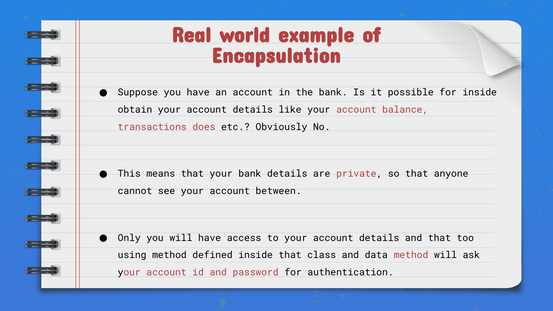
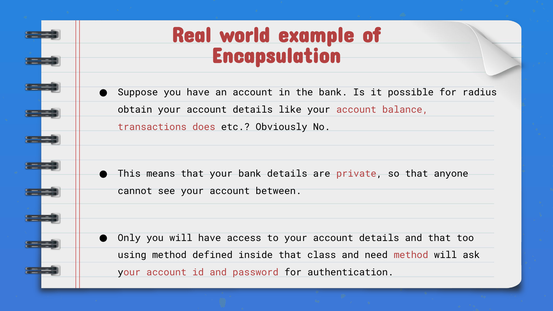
for inside: inside -> radius (480, 93)
data: data -> need (376, 255)
